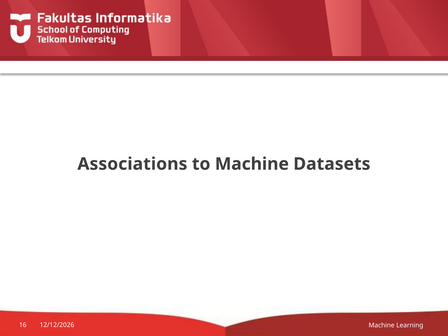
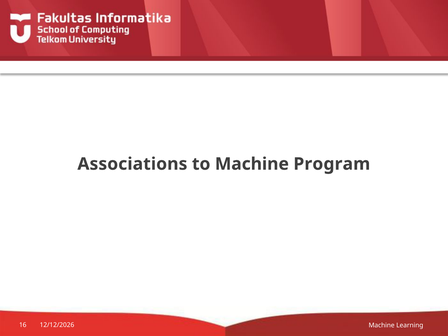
Datasets: Datasets -> Program (332, 164)
